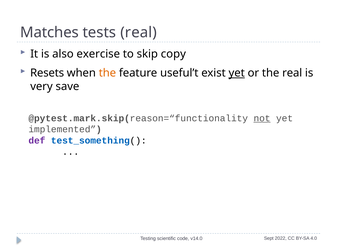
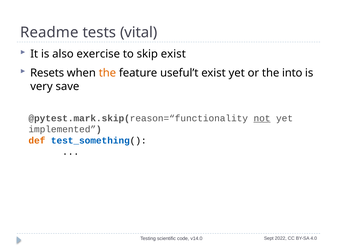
Matches: Matches -> Readme (49, 33)
tests real: real -> vital (139, 33)
skip copy: copy -> exist (173, 54)
yet underline: present -> none (237, 73)
the real: real -> into (292, 73)
def colour: purple -> orange (37, 141)
